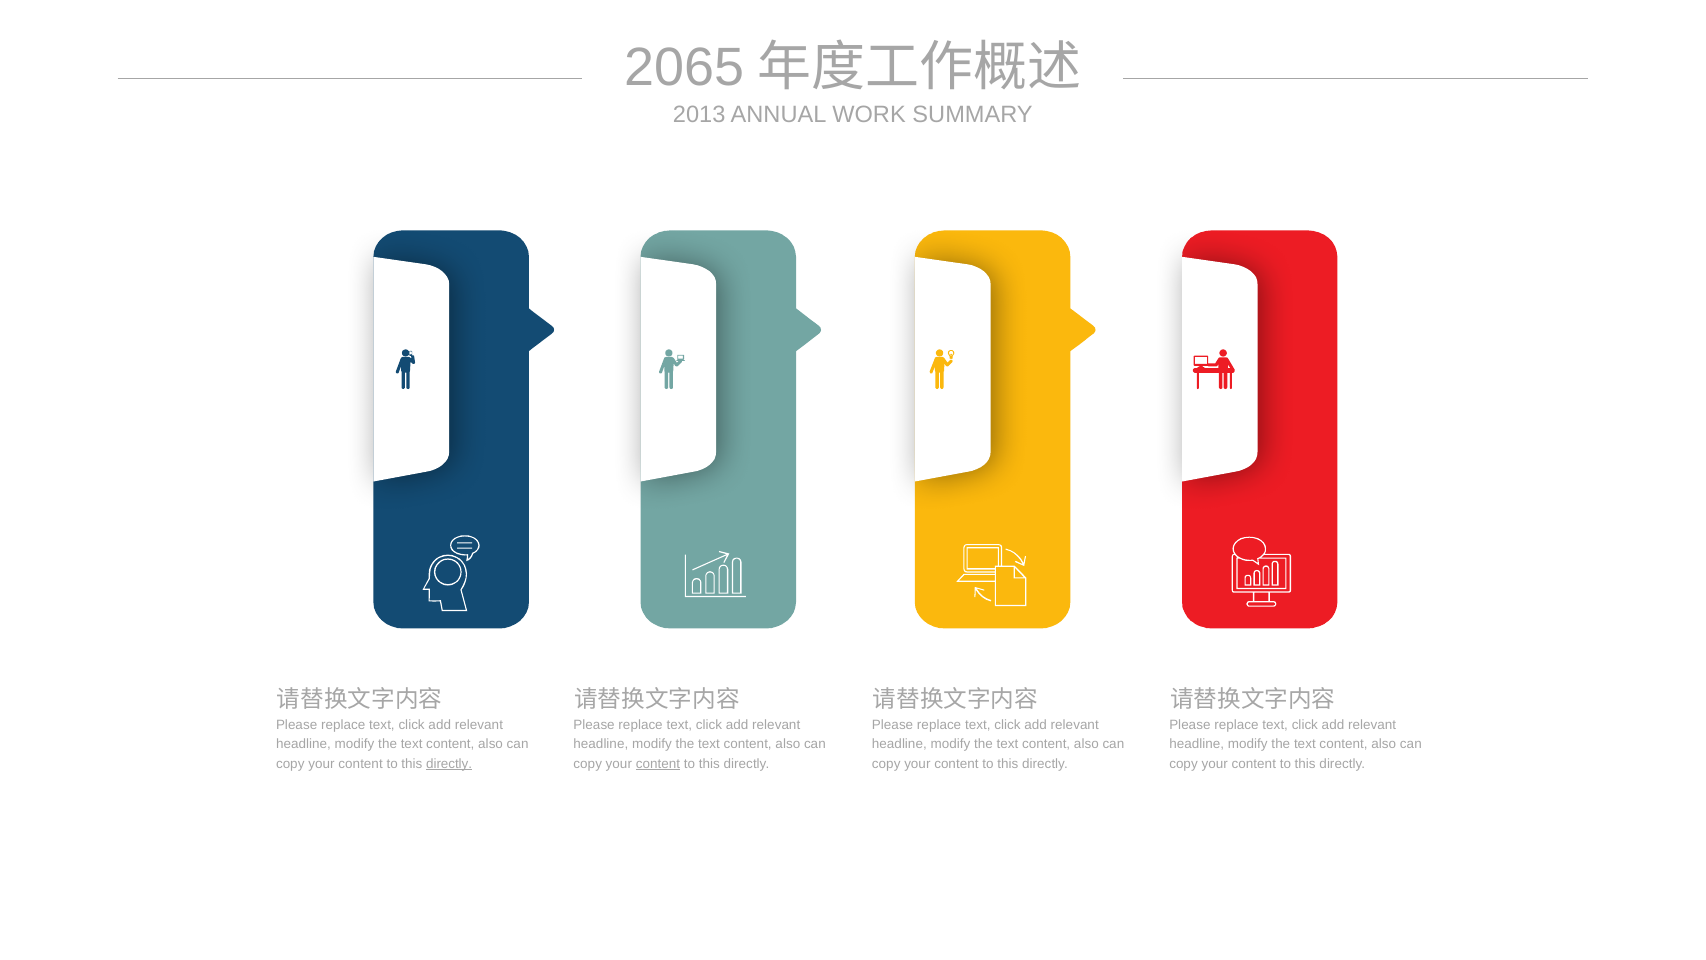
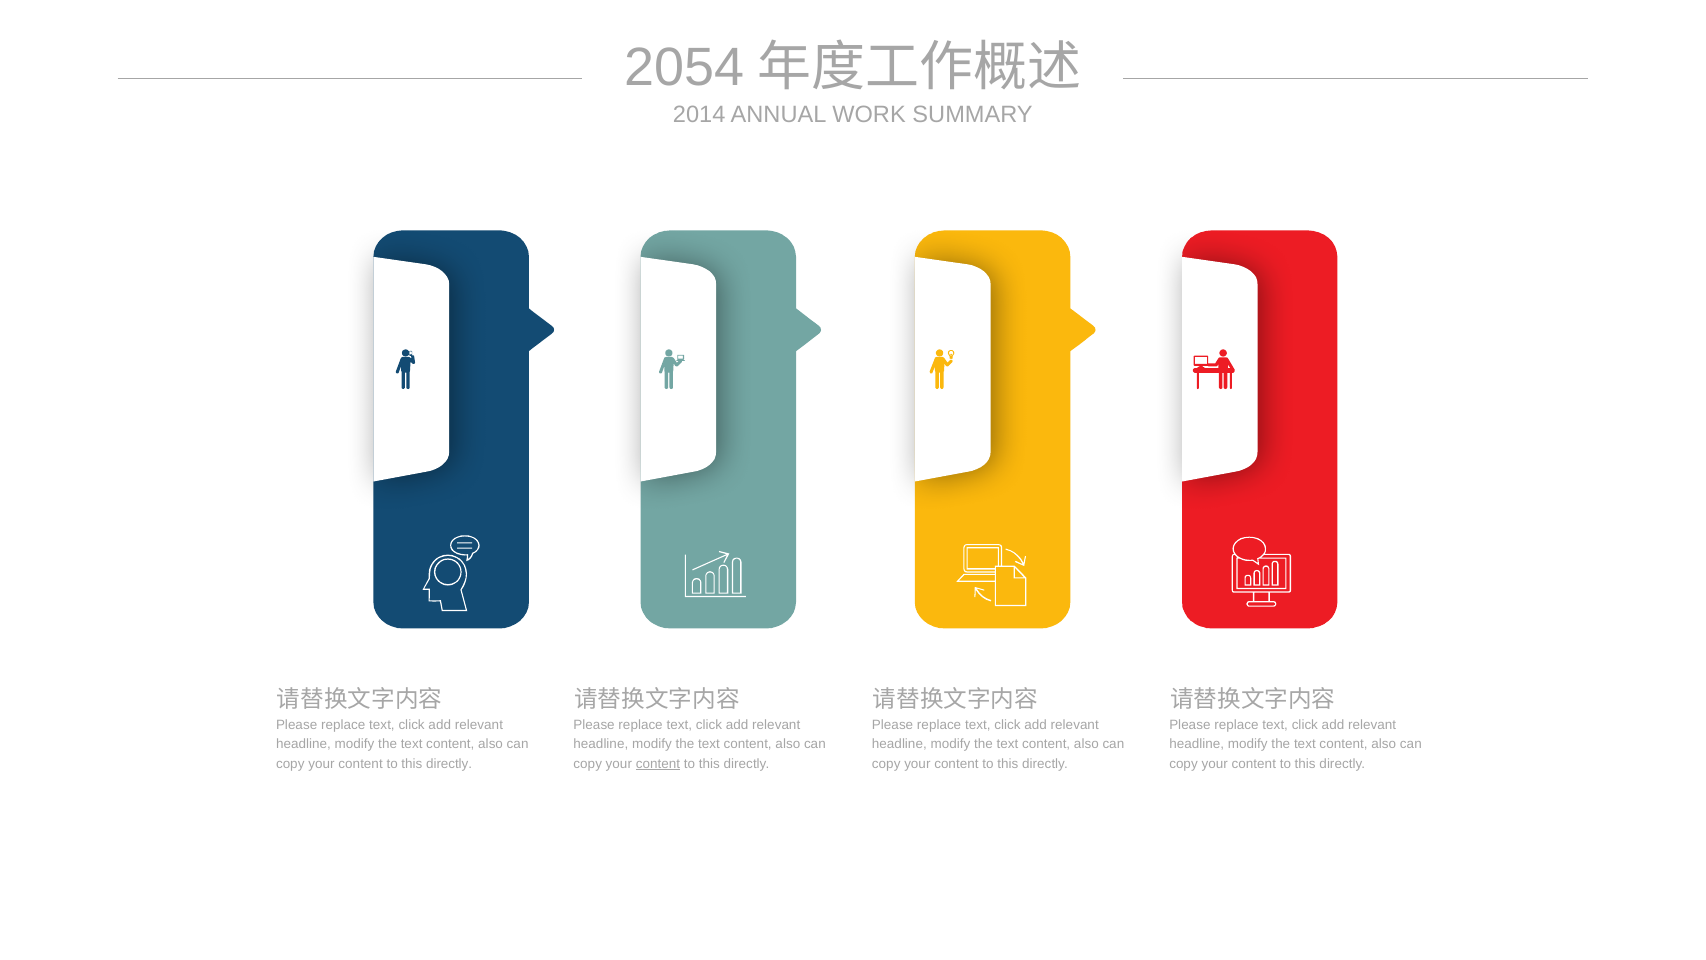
2065: 2065 -> 2054 (685, 67)
2013: 2013 -> 2014 (699, 114)
directly underline: present -> none (449, 763)
